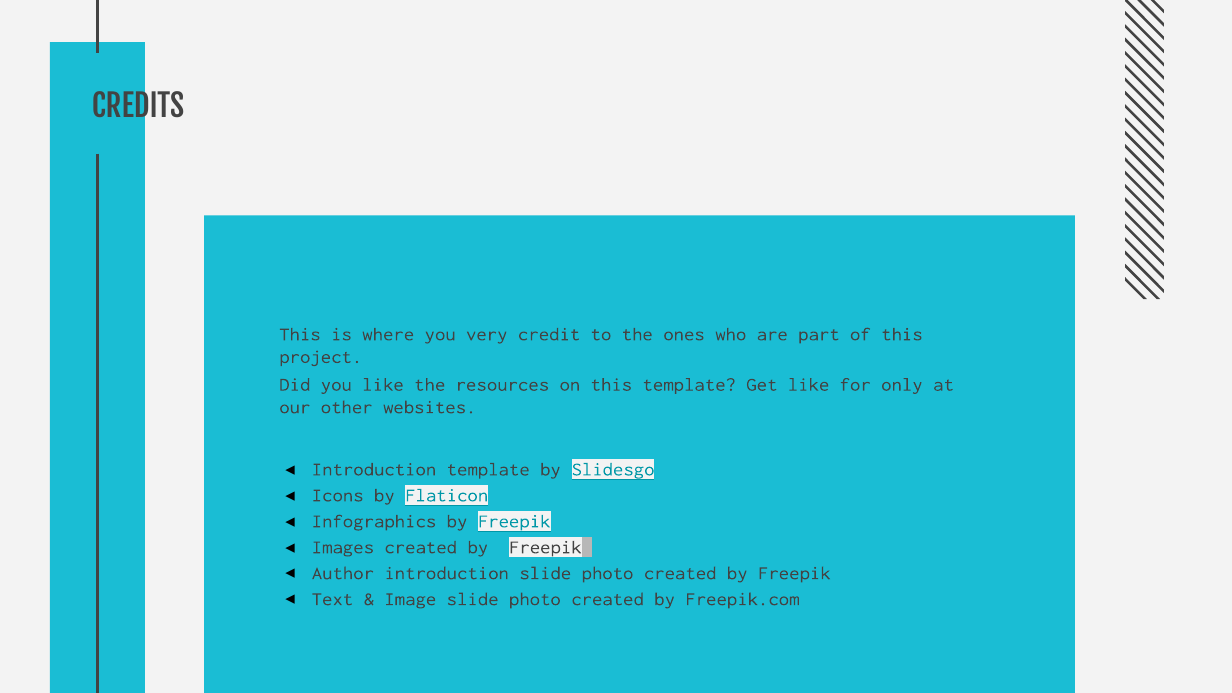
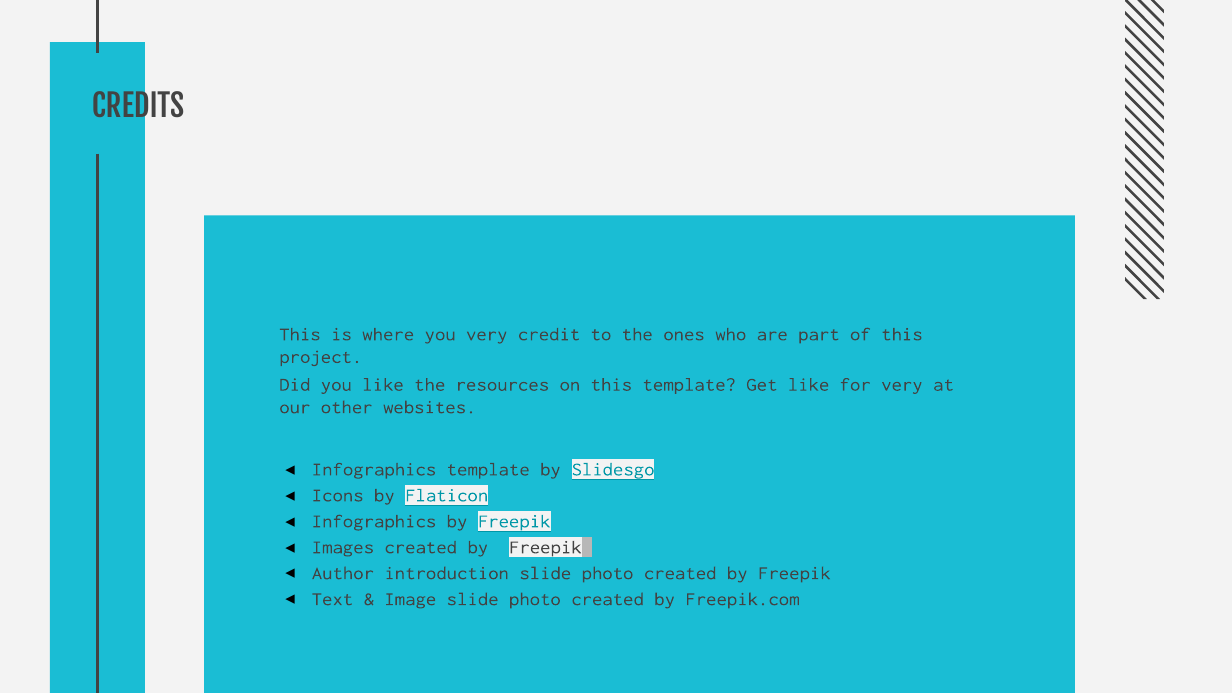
for only: only -> very (902, 384)
Introduction: Introduction -> Infographics (374, 469)
